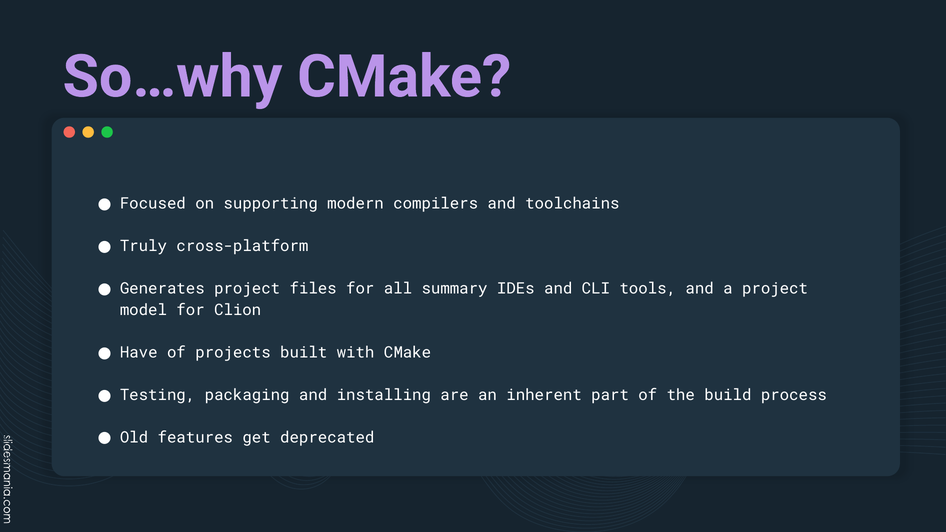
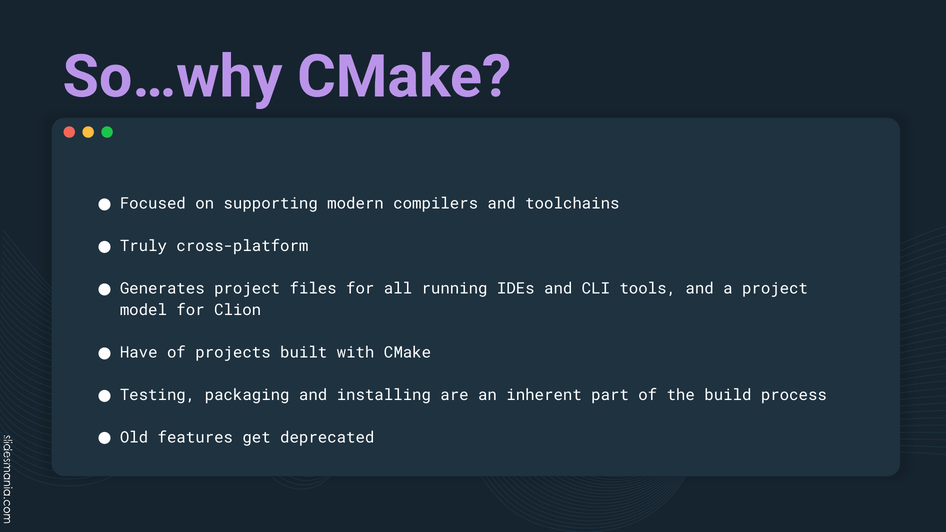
summary: summary -> running (455, 289)
